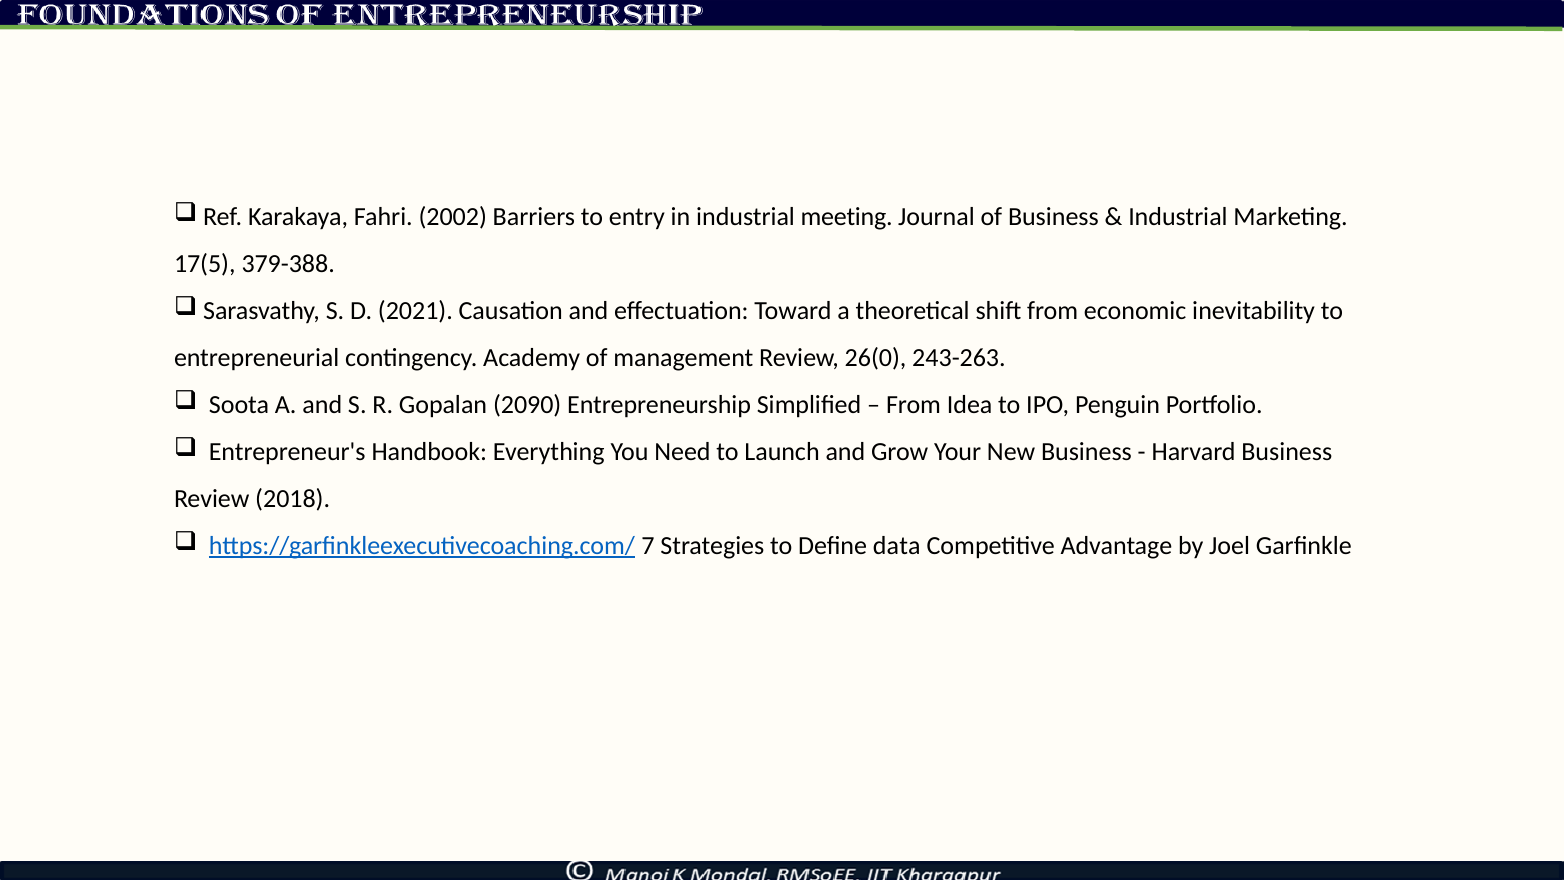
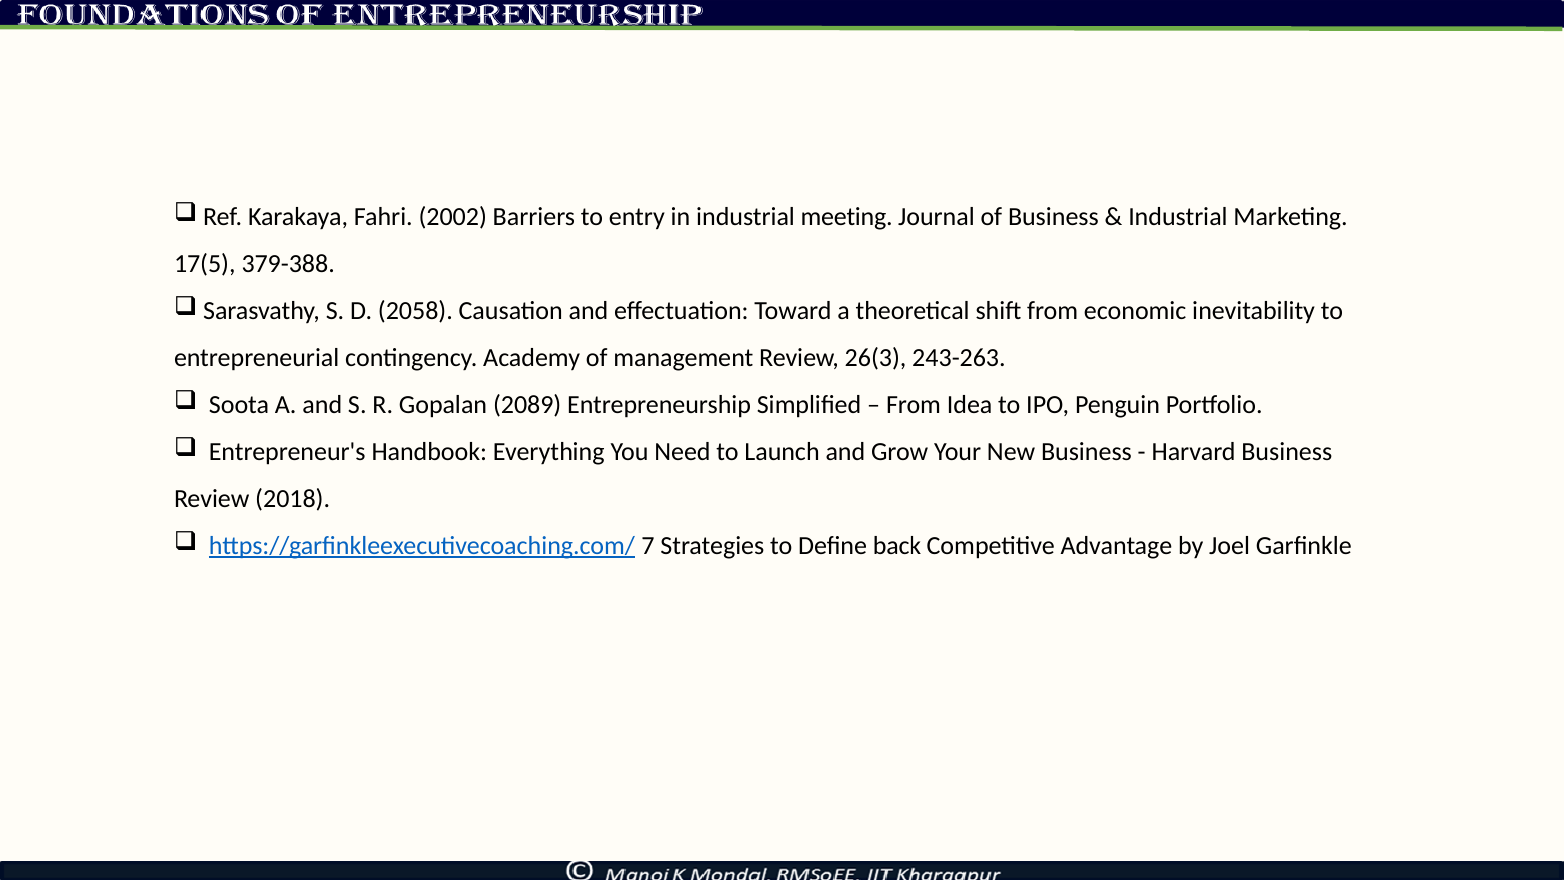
2021: 2021 -> 2058 (415, 311)
26(0: 26(0 -> 26(3 (876, 358)
2090: 2090 -> 2089 (527, 405)
data: data -> back (897, 546)
